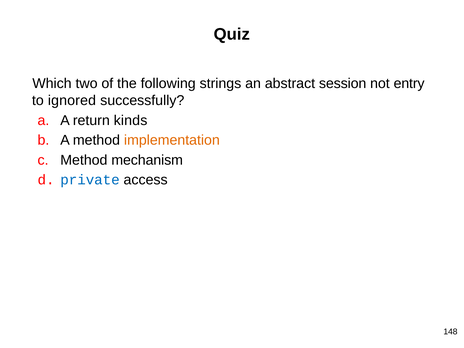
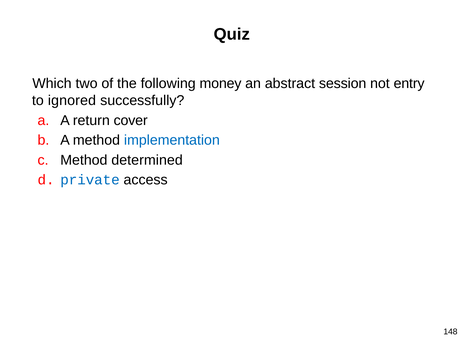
strings: strings -> money (220, 84)
kinds: kinds -> cover (131, 120)
implementation colour: orange -> blue (172, 140)
mechanism: mechanism -> determined (147, 160)
